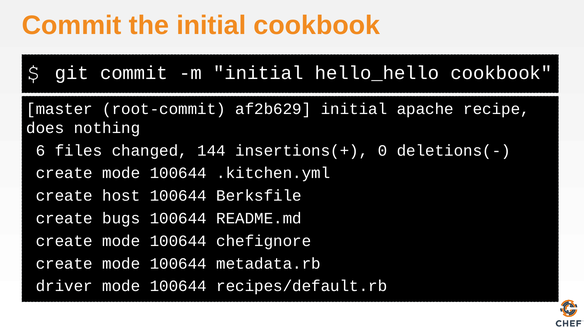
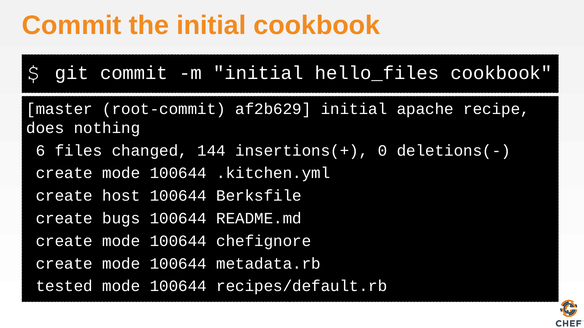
hello_hello: hello_hello -> hello_files (377, 73)
driver: driver -> tested (64, 286)
